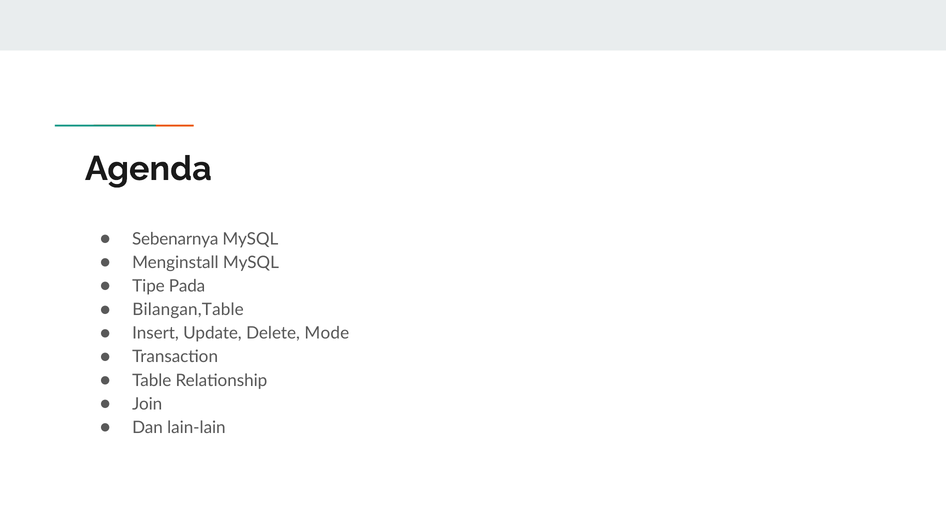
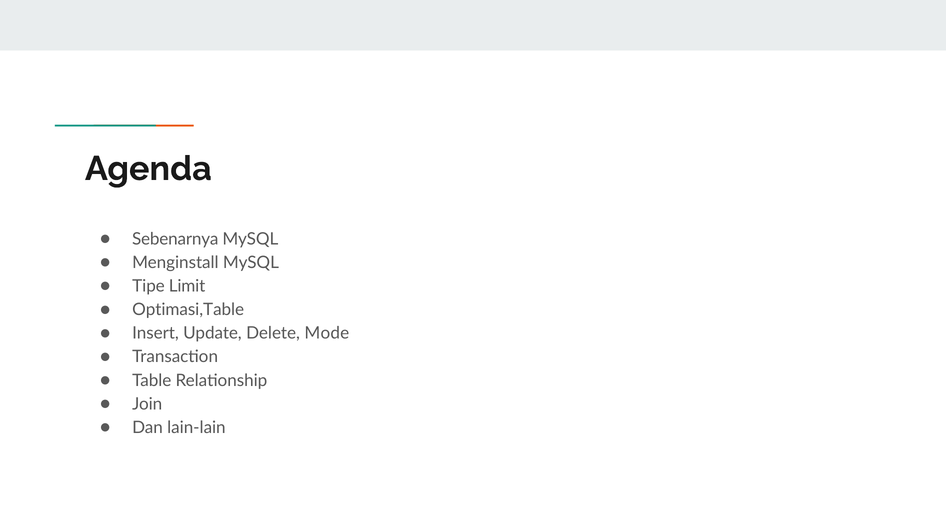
Pada: Pada -> Limit (187, 286)
Bilangan,Table: Bilangan,Table -> Optimasi,Table (188, 310)
